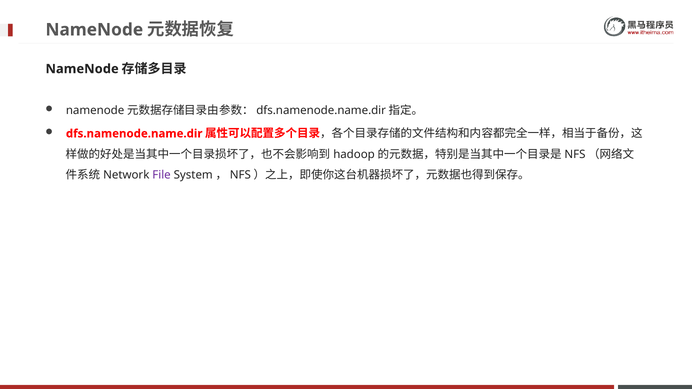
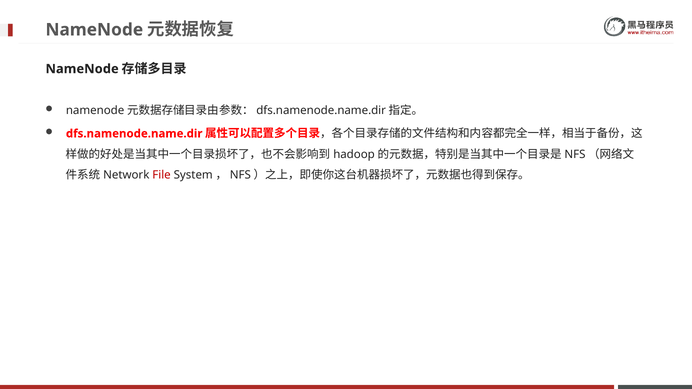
File colour: purple -> red (162, 175)
